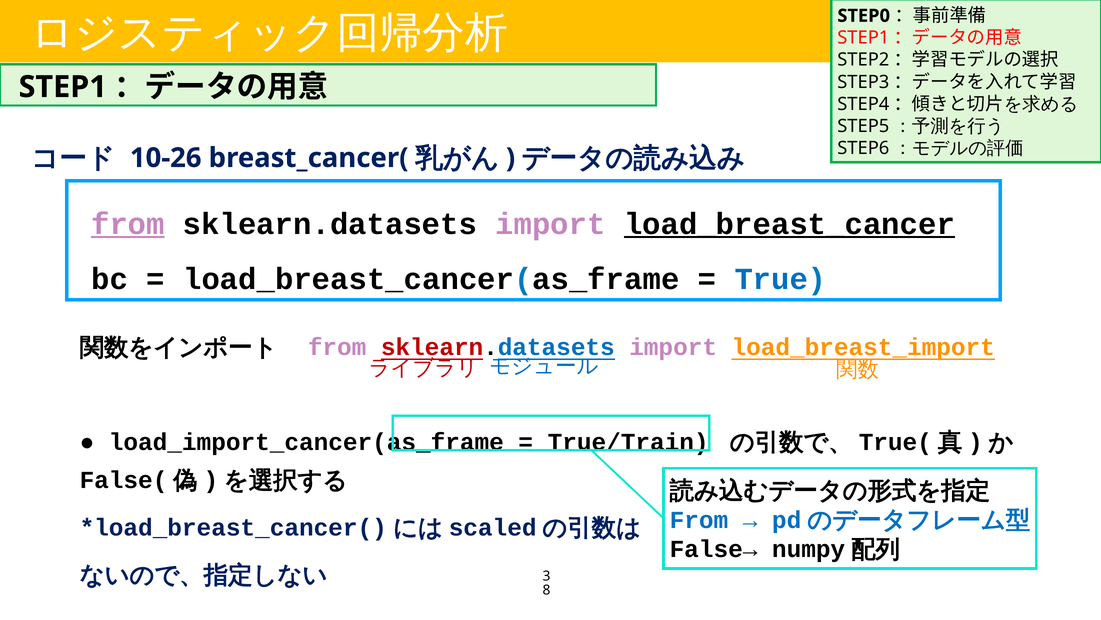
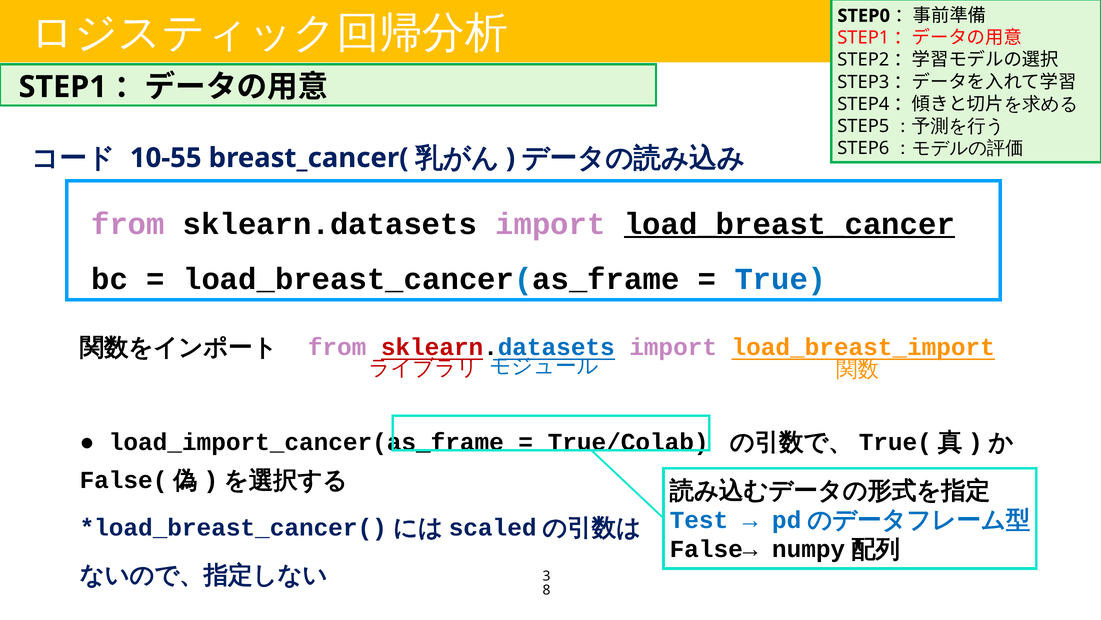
10-26: 10-26 -> 10-55 (166, 158)
from underline: present -> none (128, 224)
True/Train: True/Train -> True/Colab (628, 442)
From: From -> Test (699, 519)
